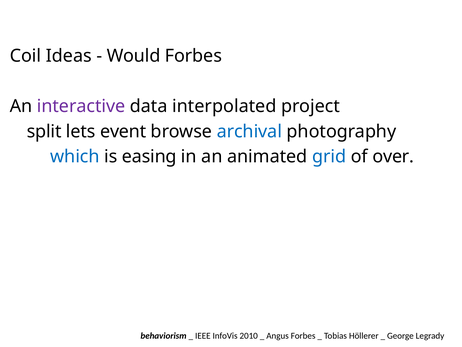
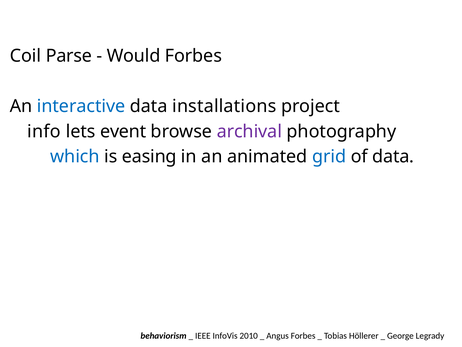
Ideas: Ideas -> Parse (69, 56)
interactive colour: purple -> blue (81, 106)
interpolated: interpolated -> installations (224, 106)
split: split -> info (44, 131)
archival colour: blue -> purple (249, 131)
of over: over -> data (393, 156)
